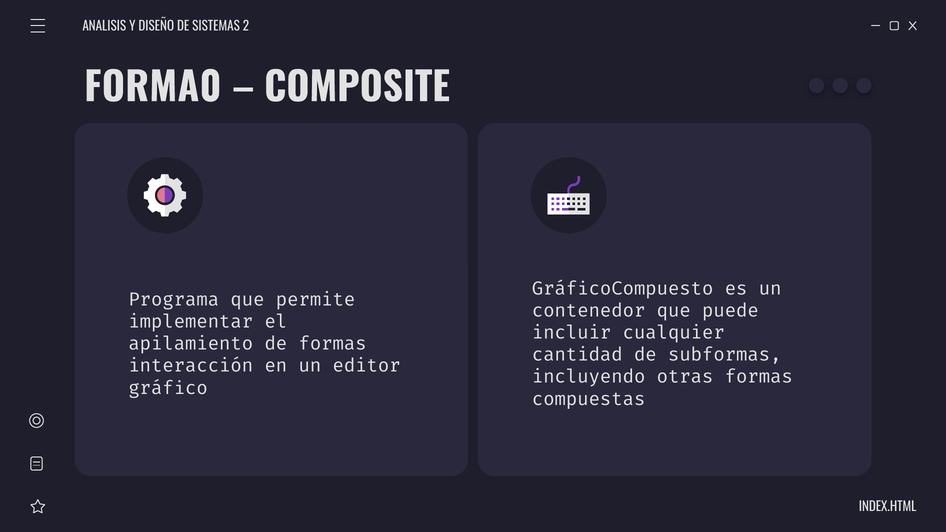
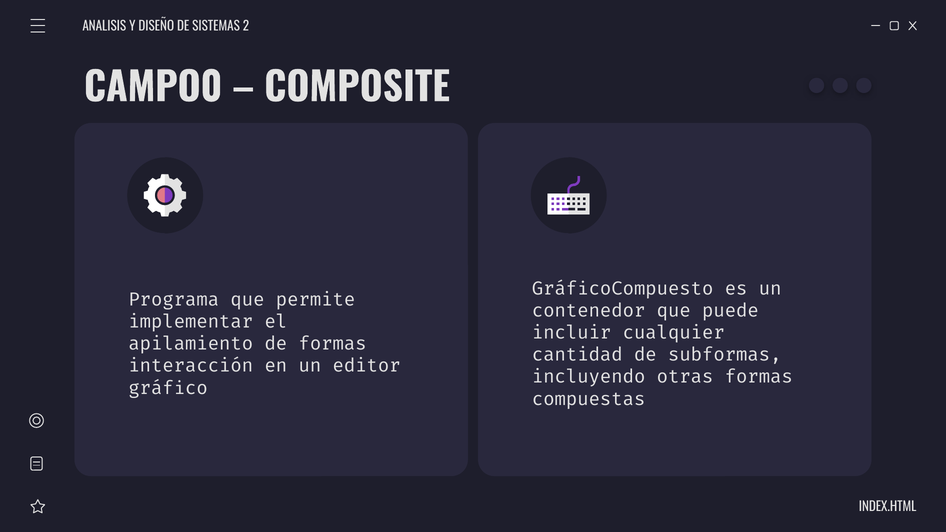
FORMA0: FORMA0 -> CAMPO0 (153, 88)
